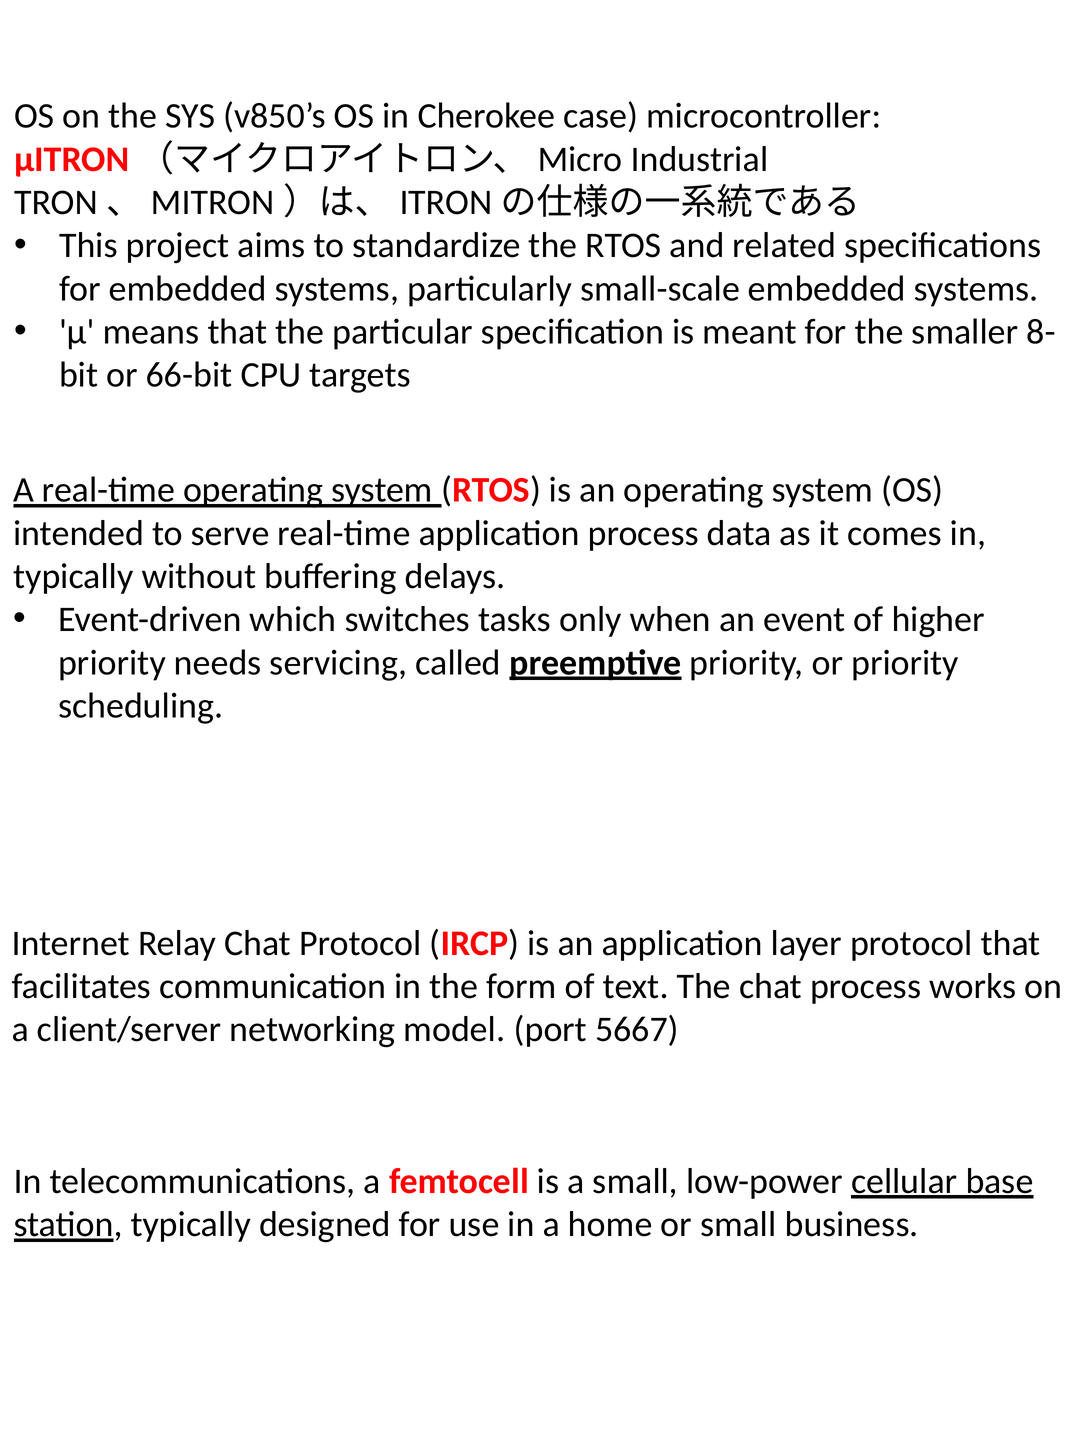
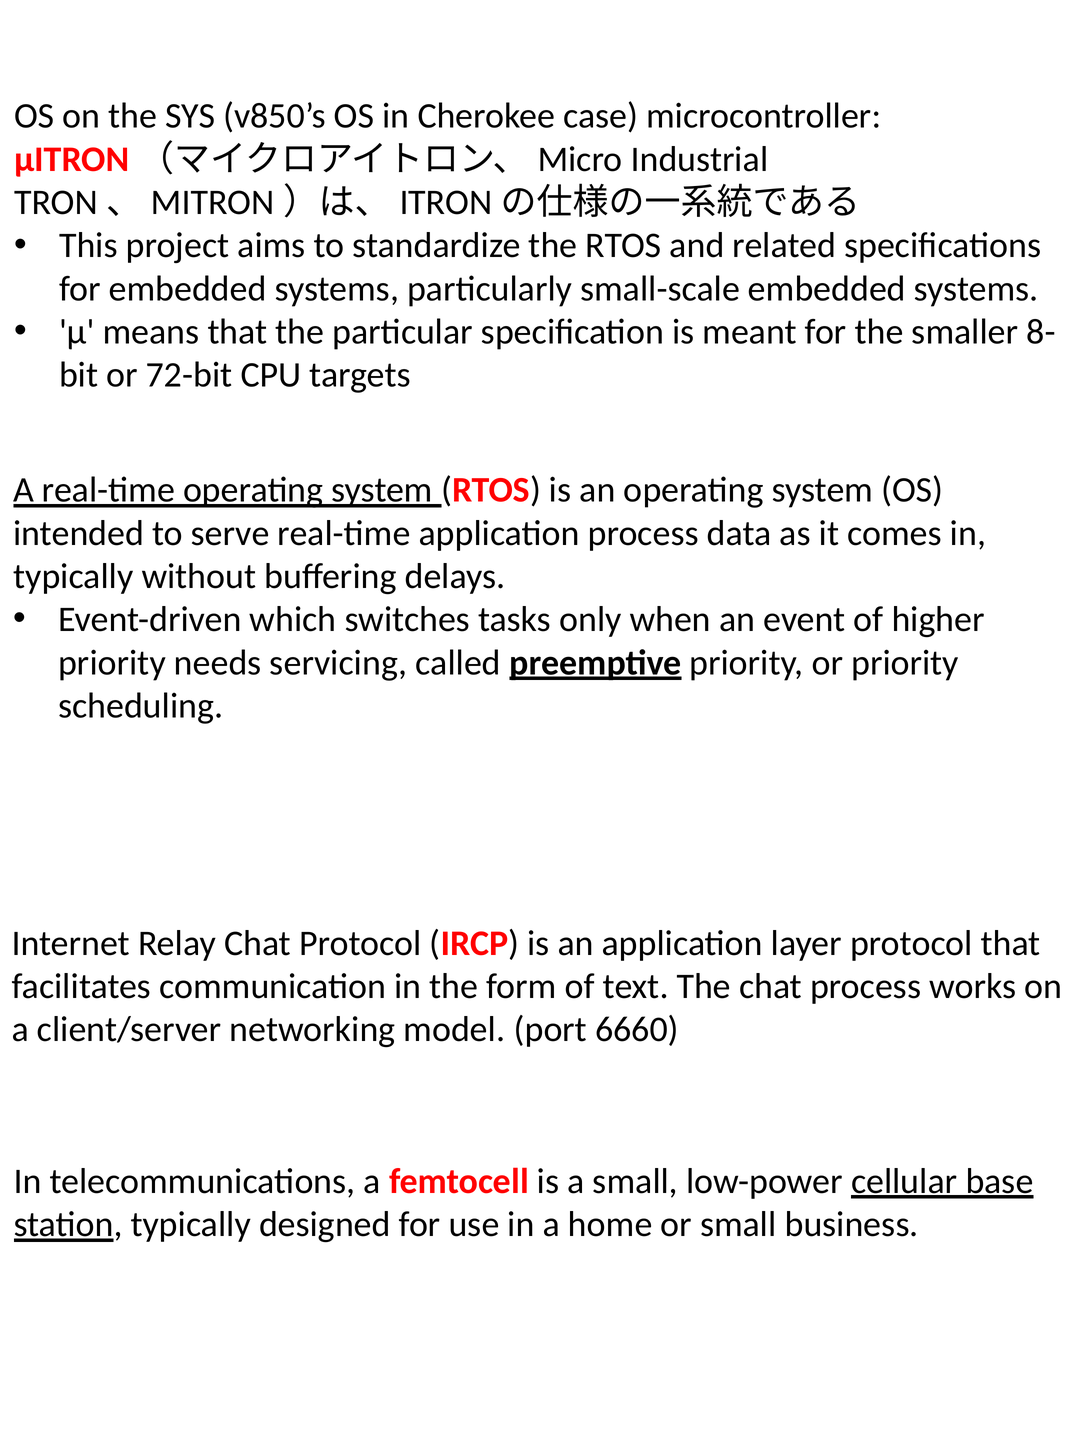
66-bit: 66-bit -> 72-bit (189, 375)
5667: 5667 -> 6660 (637, 1029)
